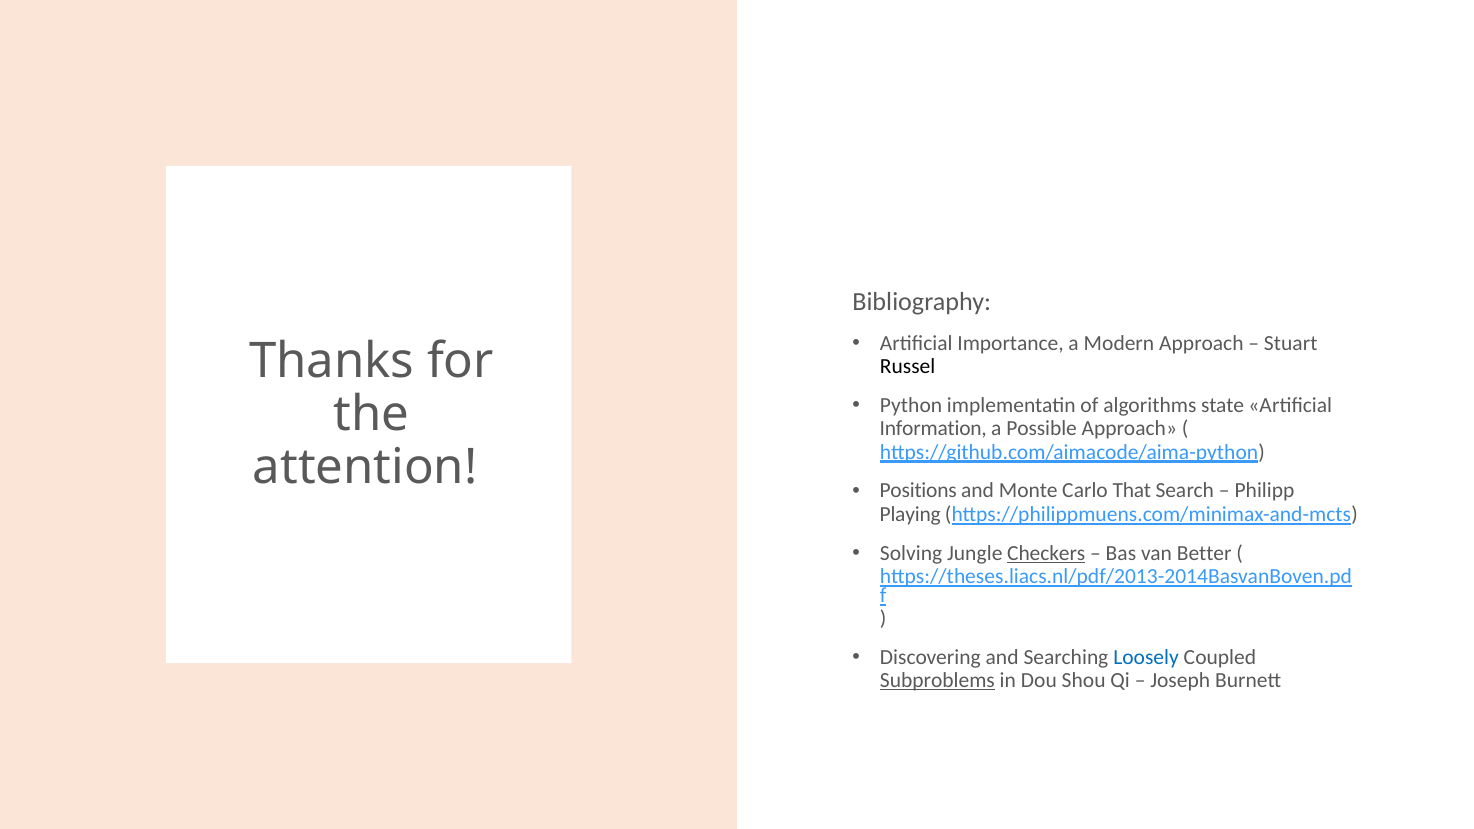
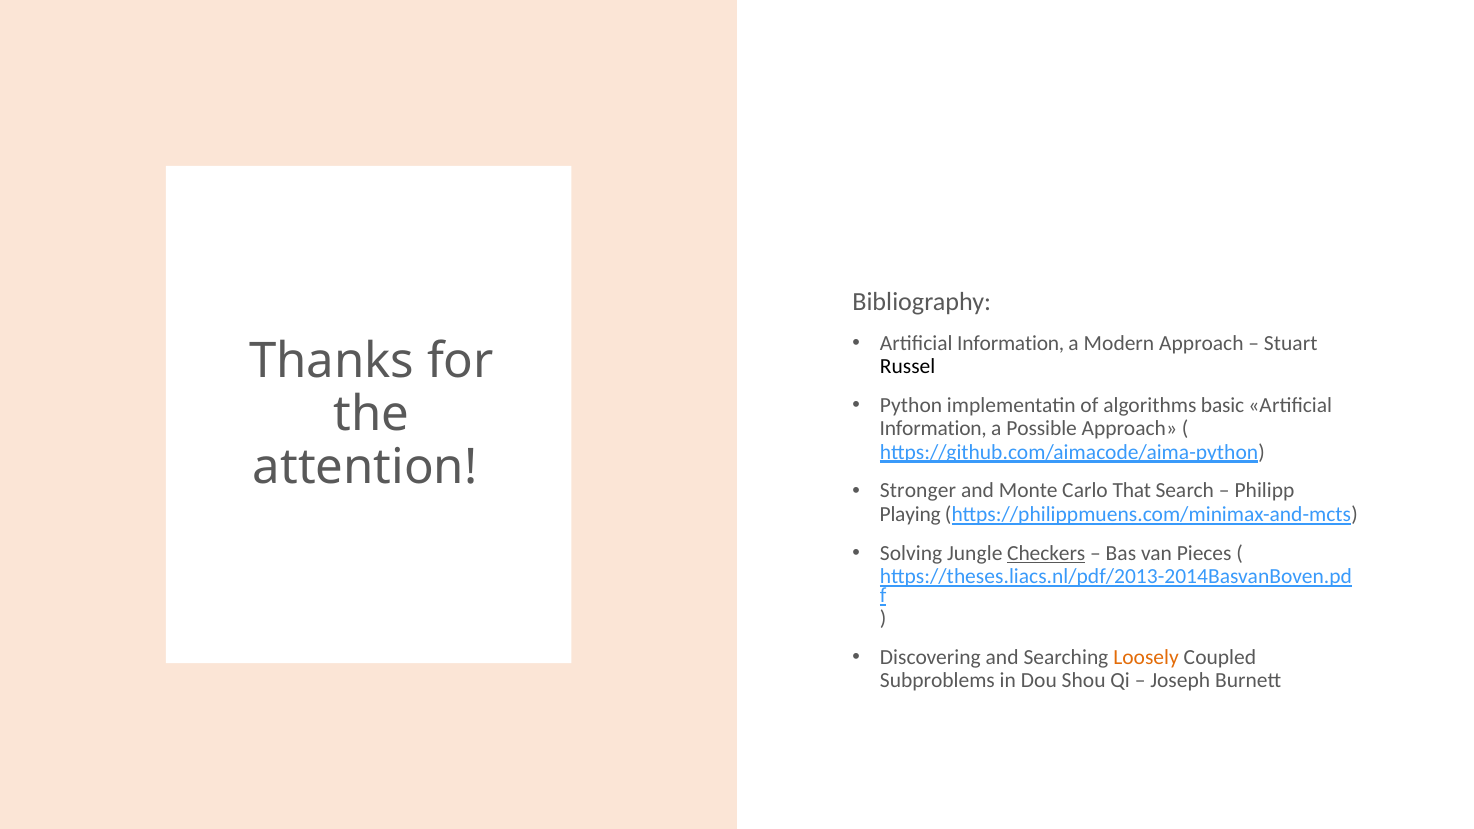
Importance: Importance -> Information (1011, 343)
state: state -> basic (1223, 405)
Positions: Positions -> Stronger (918, 491)
Better: Better -> Pieces (1204, 553)
Loosely colour: blue -> orange (1146, 657)
Subproblems underline: present -> none (937, 681)
